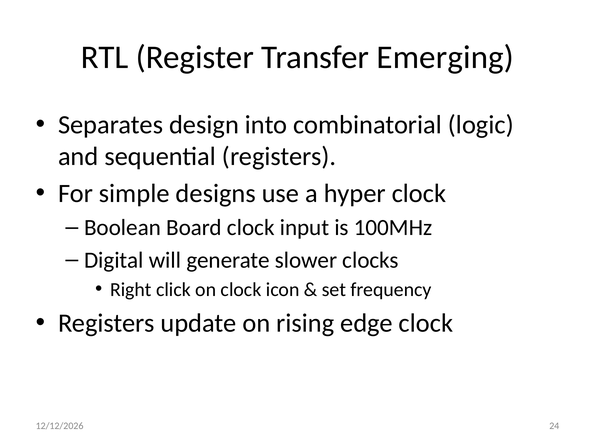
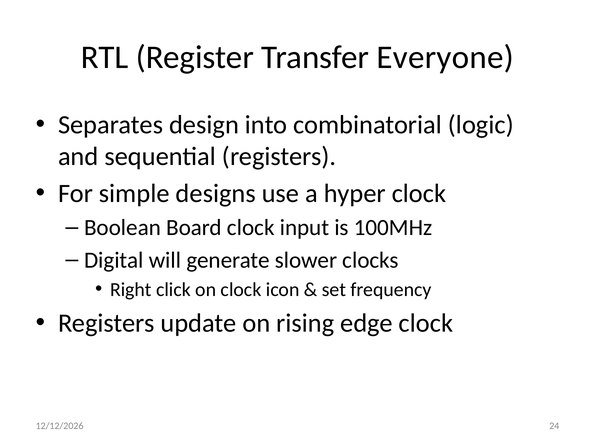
Emerging: Emerging -> Everyone (445, 57)
